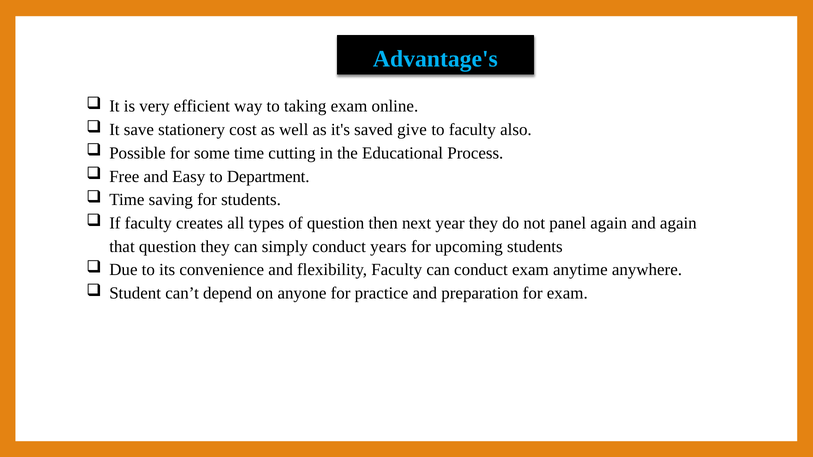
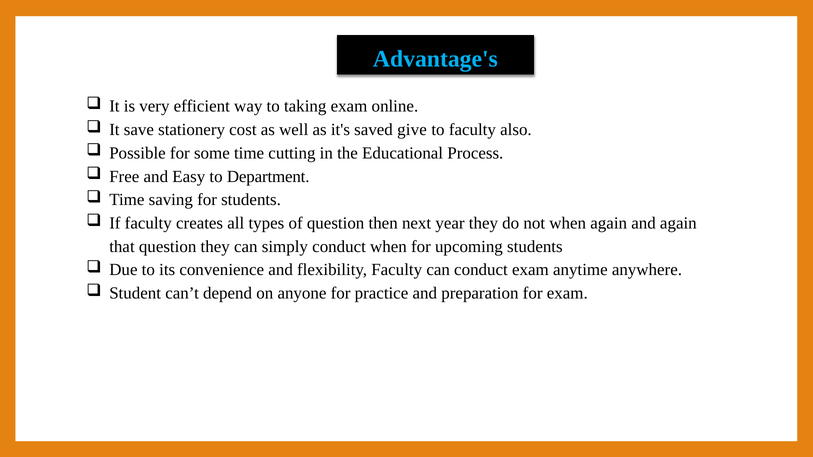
not panel: panel -> when (568, 223)
conduct years: years -> when (388, 247)
